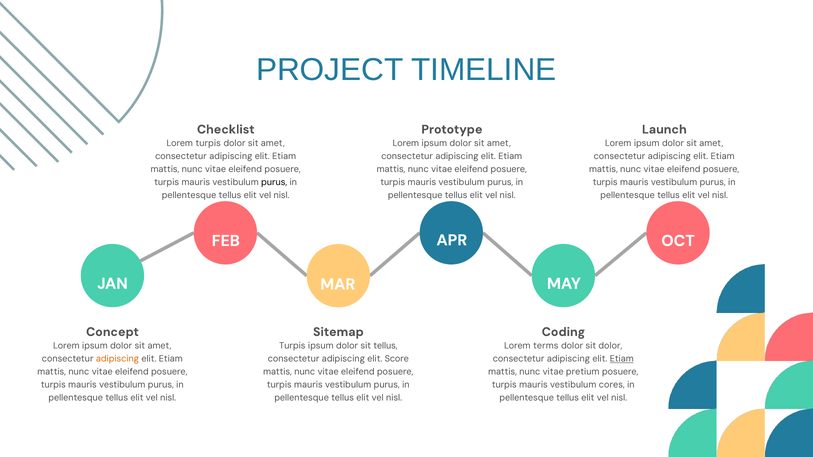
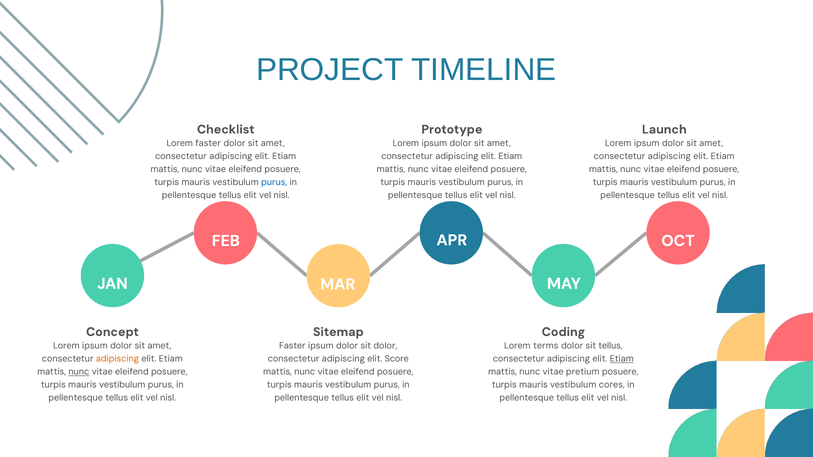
Lorem turpis: turpis -> faster (208, 143)
purus colour: black -> blue (274, 182)
Turpis: Turpis -> Faster (292, 346)
sit tellus: tellus -> dolor (385, 346)
sit dolor: dolor -> tellus (610, 346)
nunc underline: none -> present (79, 372)
